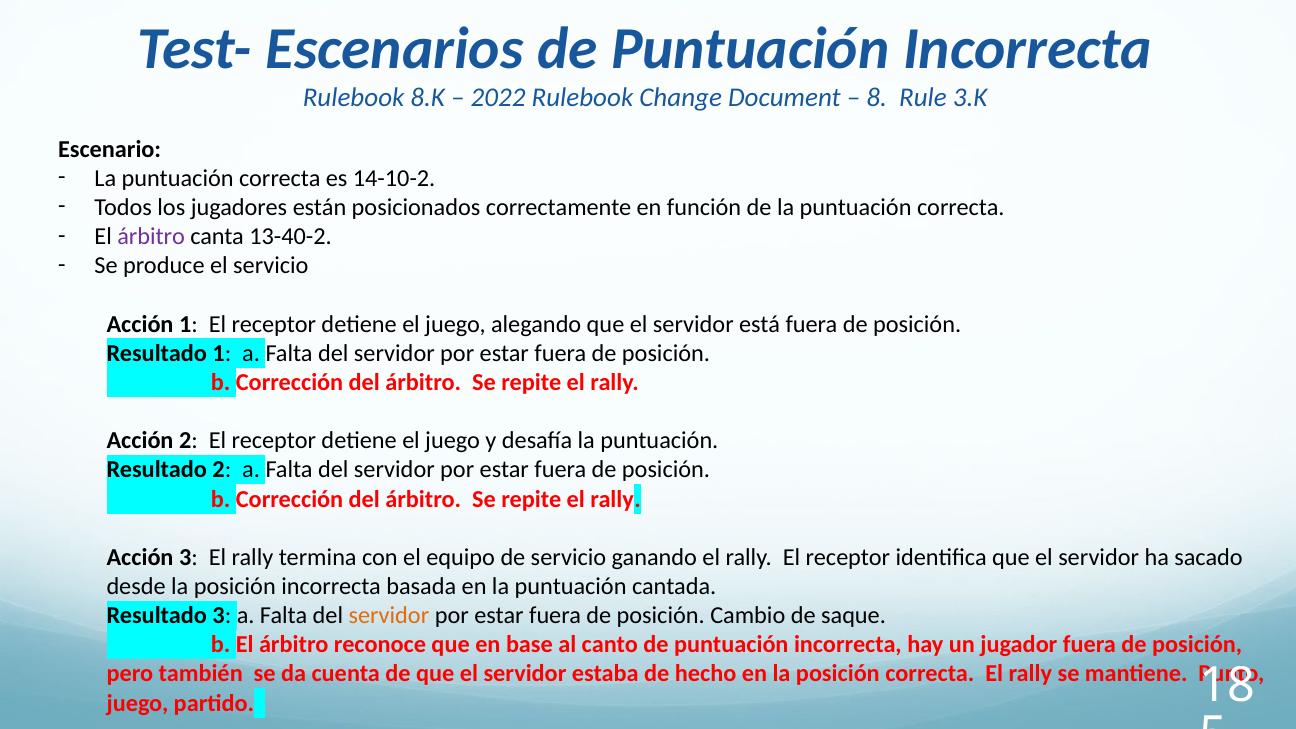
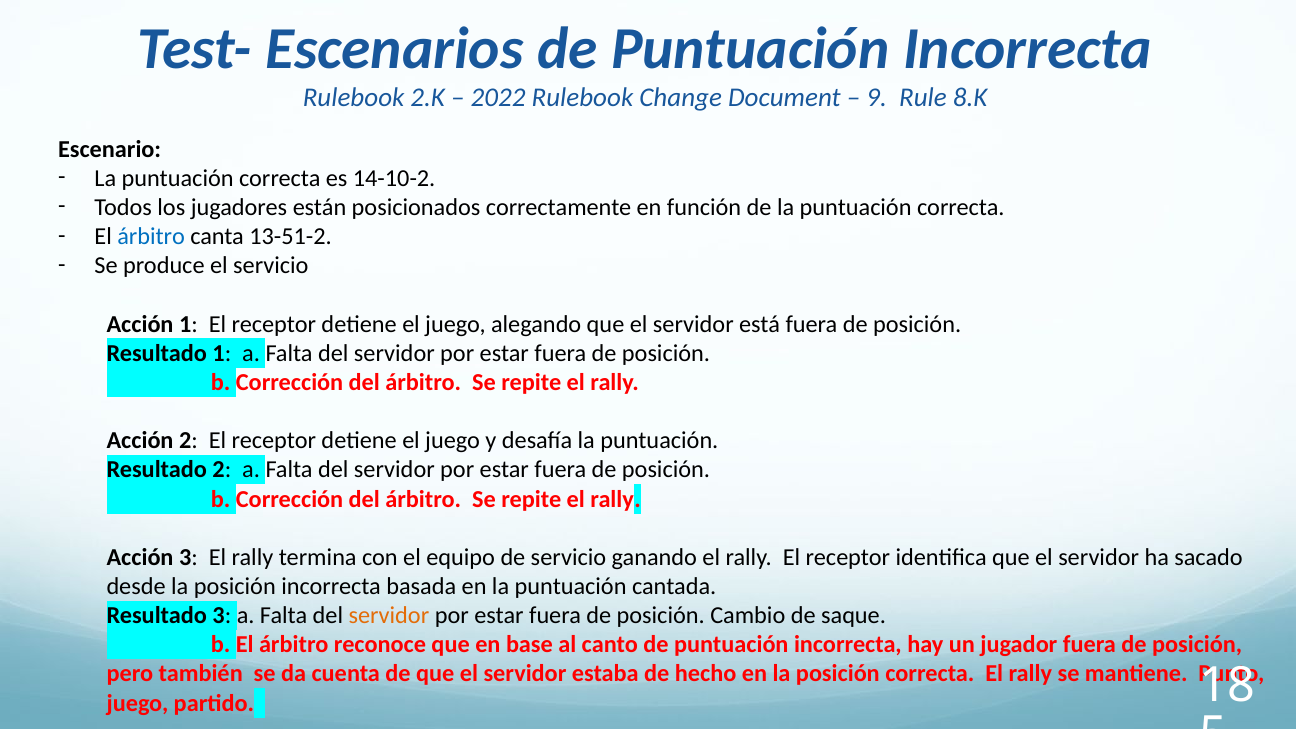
8.K: 8.K -> 2.K (428, 98)
8: 8 -> 9 (877, 98)
3.K: 3.K -> 8.K (970, 98)
árbitro colour: purple -> blue (151, 237)
13-40-2: 13-40-2 -> 13-51-2 (291, 237)
